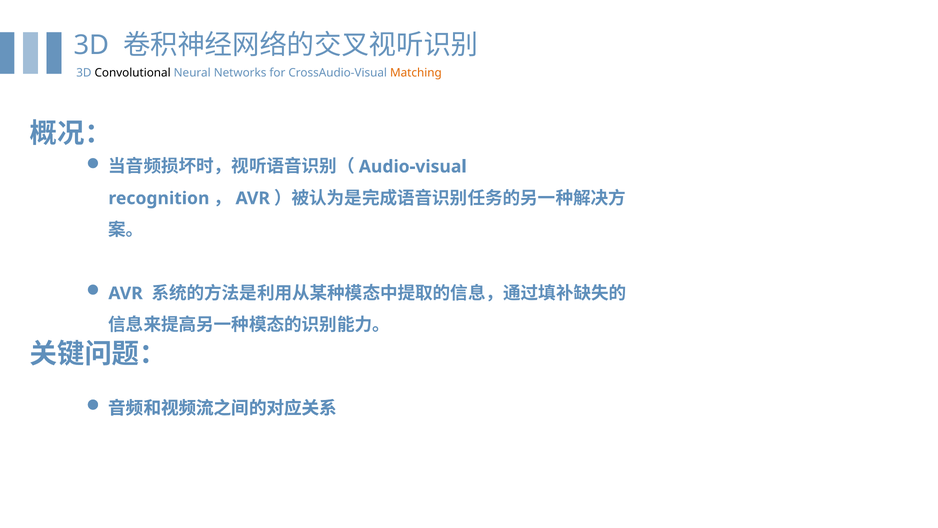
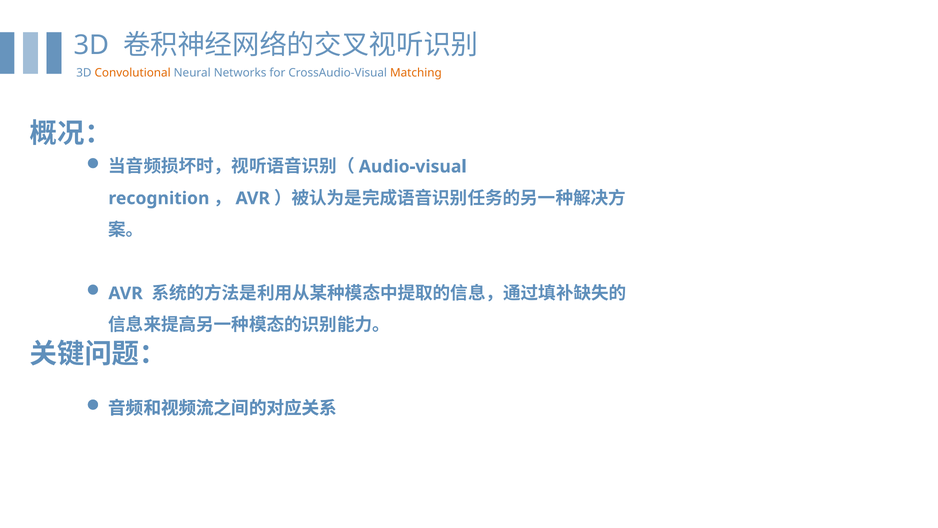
Convolutional colour: black -> orange (133, 73)
